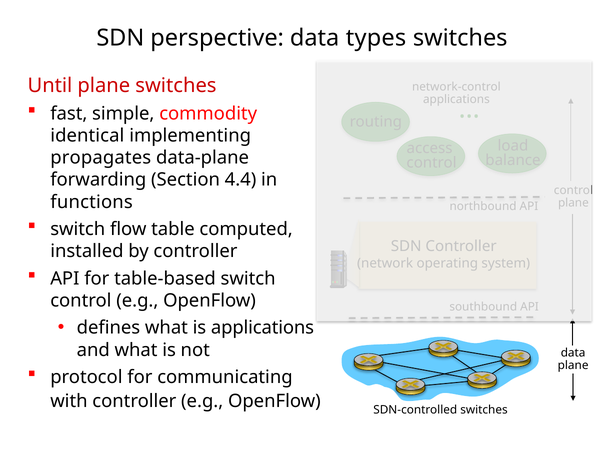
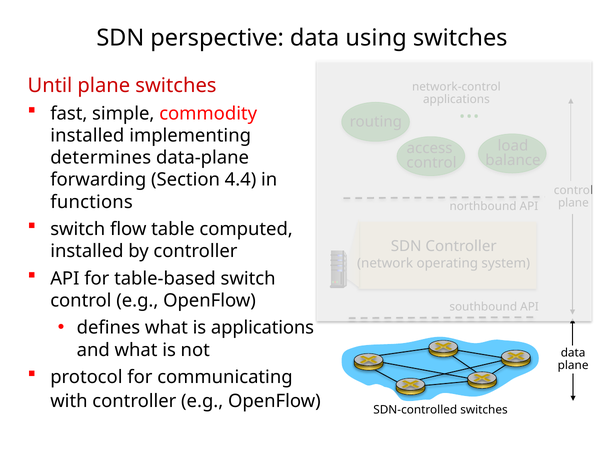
types: types -> using (376, 38)
identical: identical -> installed (87, 136)
propagates: propagates -> determines (101, 158)
